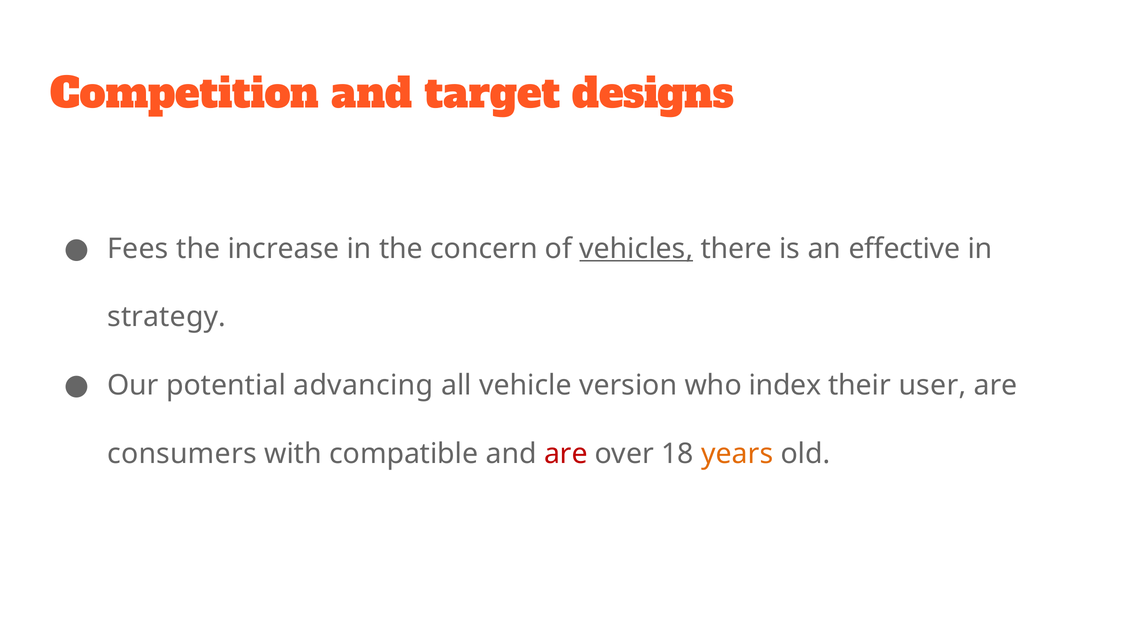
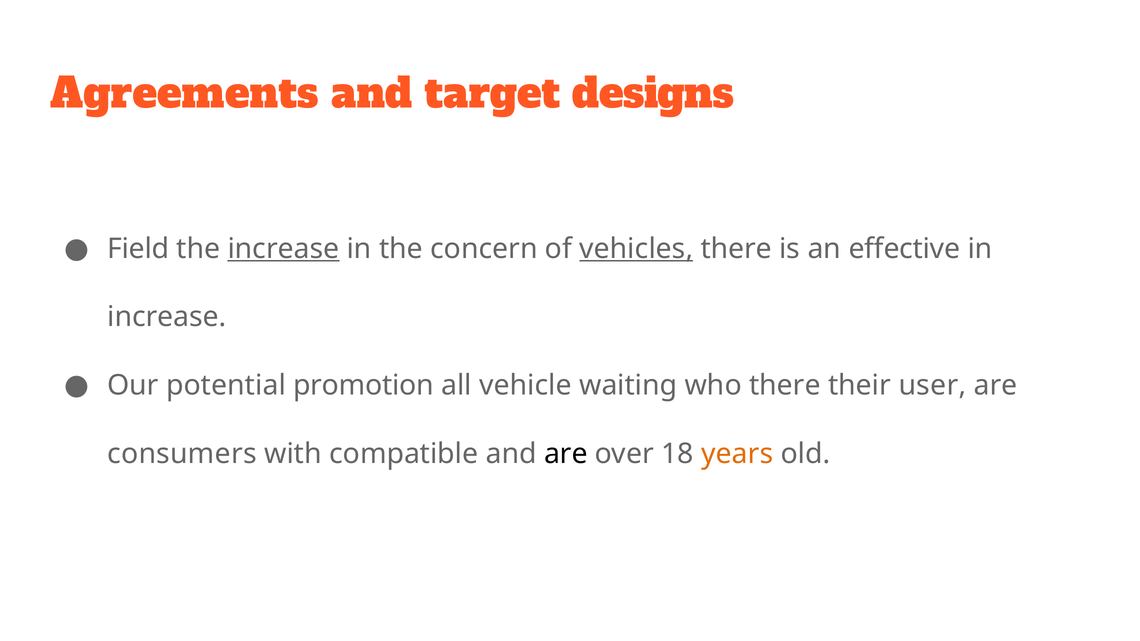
Competition: Competition -> Agreements (184, 94)
Fees: Fees -> Field (138, 249)
increase underline: none -> present (283, 249)
strategy: strategy -> increase (167, 317)
advancing: advancing -> promotion (364, 386)
version: version -> waiting (628, 386)
who index: index -> there (785, 386)
are colour: red -> black (566, 454)
